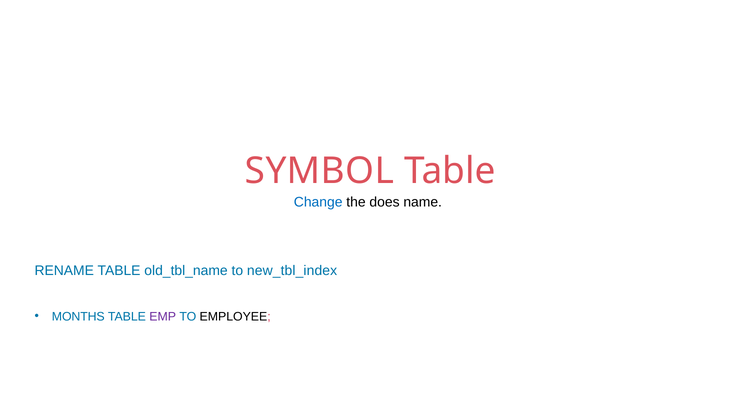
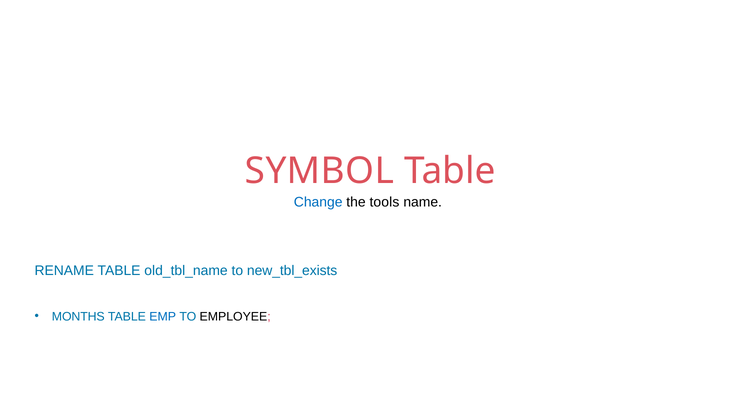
does: does -> tools (384, 202)
new_tbl_index: new_tbl_index -> new_tbl_exists (292, 271)
EMP colour: purple -> blue (163, 316)
